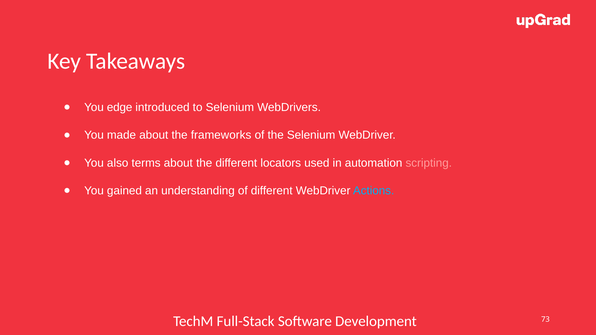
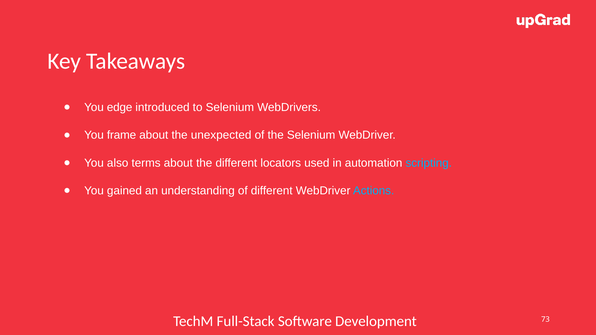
made: made -> frame (122, 135)
frameworks: frameworks -> unexpected (221, 135)
scripting colour: pink -> light blue (429, 163)
